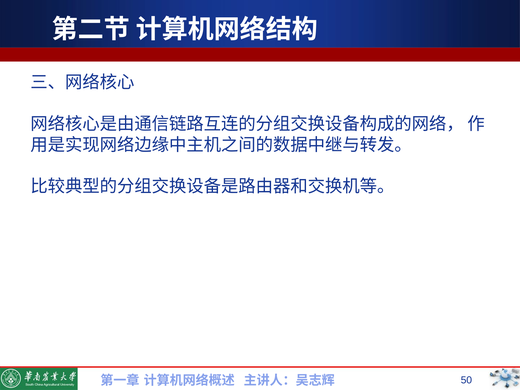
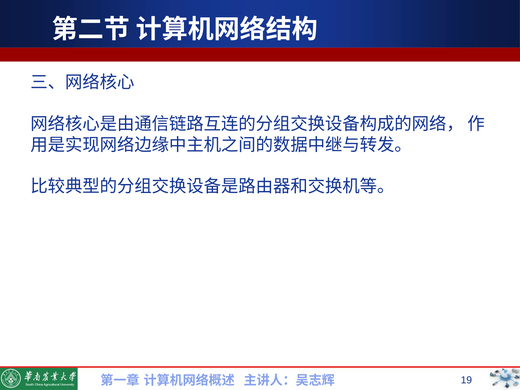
50: 50 -> 19 (466, 380)
